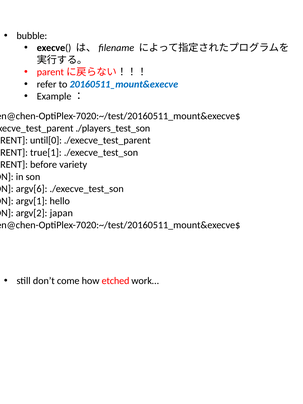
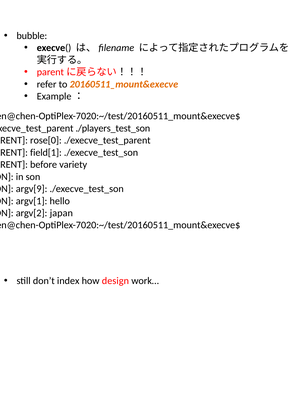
20160511_mount&execve colour: blue -> orange (124, 84)
until[0: until[0 -> rose[0 (46, 140)
true[1: true[1 -> field[1 (46, 152)
argv[6: argv[6 -> argv[9 (32, 189)
come: come -> index (68, 281)
etched: etched -> design (115, 281)
